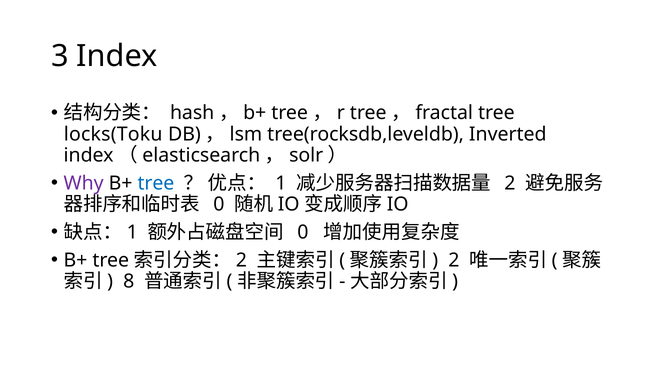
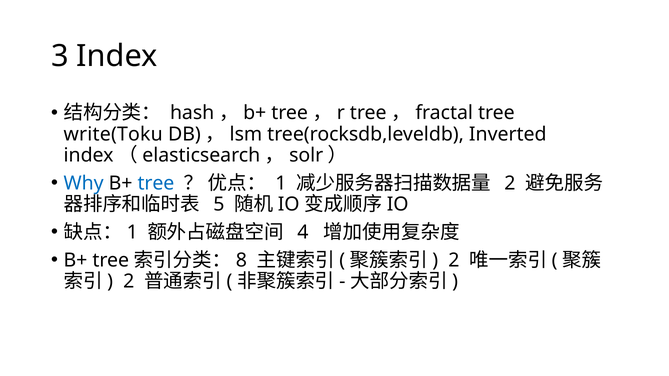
locks(Toku: locks(Toku -> write(Toku (113, 134)
Why colour: purple -> blue (84, 183)
0: 0 -> 5 (219, 204)
0: 0 -> 4 (303, 232)
2: 2 -> 8 (241, 260)
8: 8 -> 2 (129, 282)
